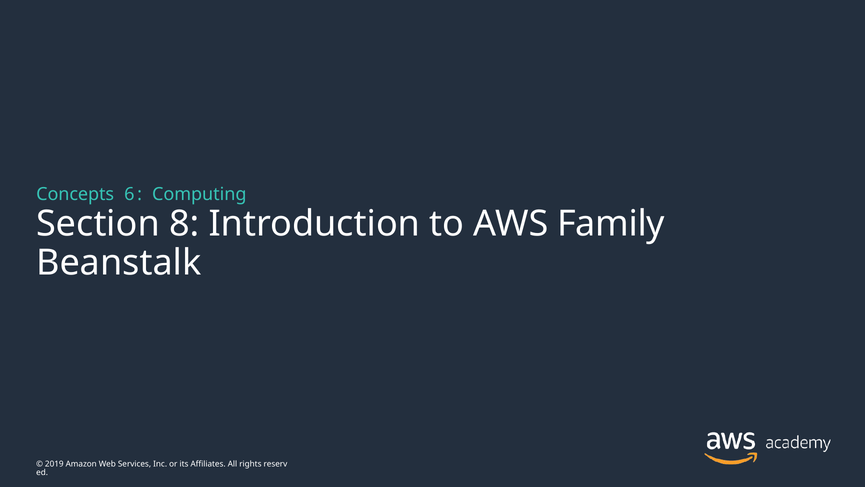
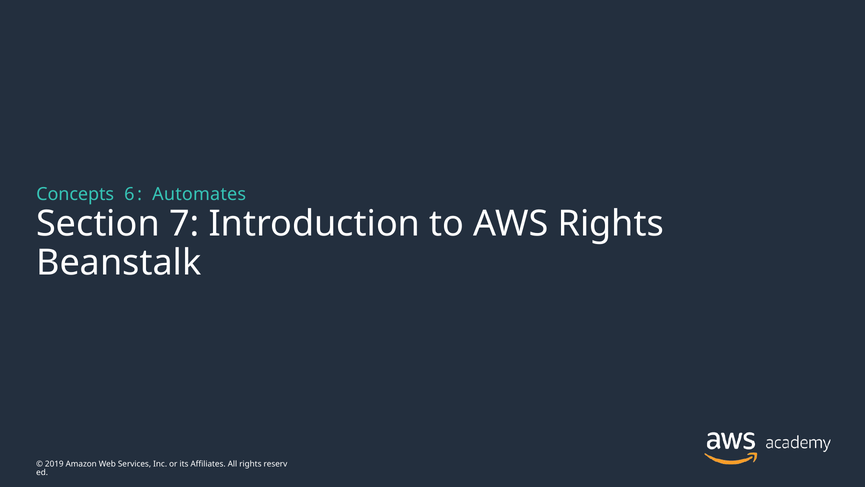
Computing: Computing -> Automates (199, 194)
8: 8 -> 7 (184, 224)
AWS Family: Family -> Rights (611, 224)
